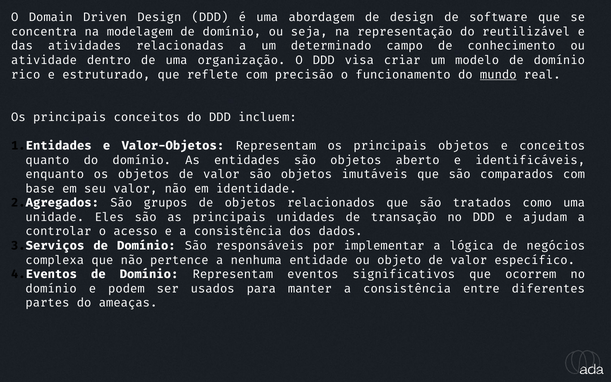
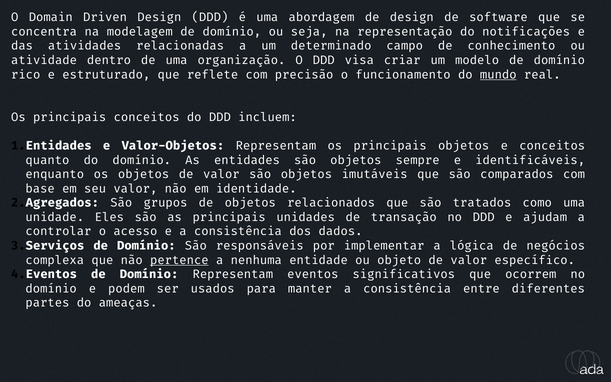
reutilizável: reutilizável -> notificações (526, 32)
aberto: aberto -> sempre (418, 160)
pertence underline: none -> present (179, 260)
